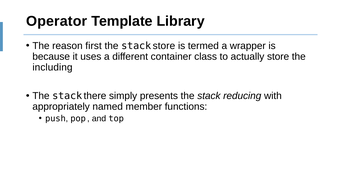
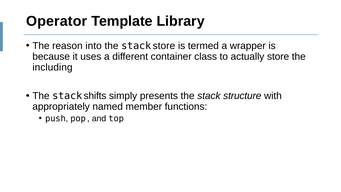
first: first -> into (94, 46)
there: there -> shifts (95, 96)
reducing: reducing -> structure (242, 96)
